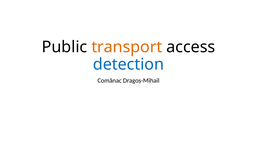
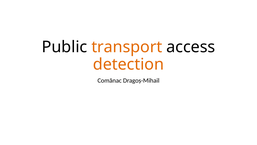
detection colour: blue -> orange (128, 64)
